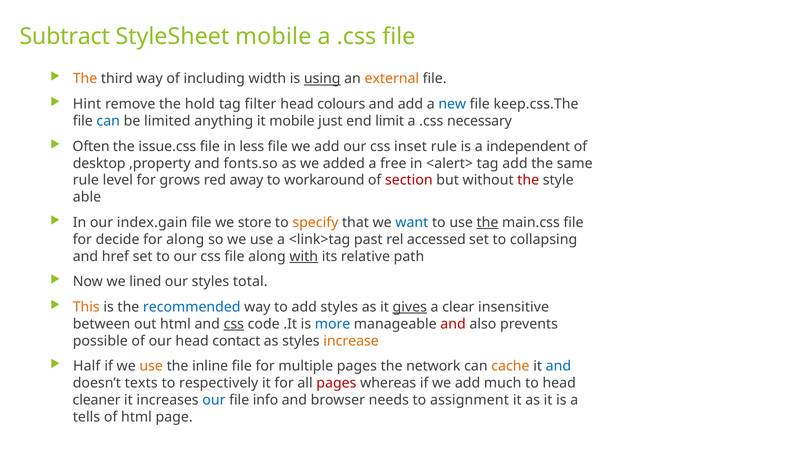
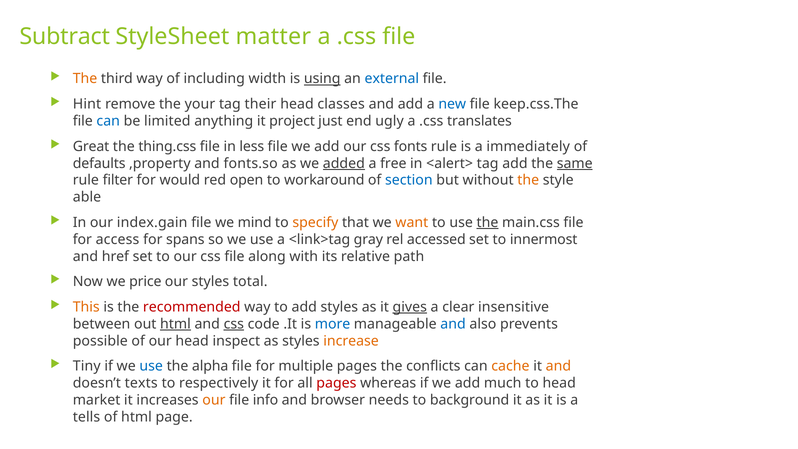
StyleSheet mobile: mobile -> matter (273, 37)
external colour: orange -> blue (392, 79)
hold: hold -> your (200, 104)
filter: filter -> their (260, 104)
colours: colours -> classes (341, 104)
it mobile: mobile -> project (292, 121)
limit: limit -> ugly (390, 121)
necessary: necessary -> translates (479, 121)
Often: Often -> Great (91, 146)
issue.css: issue.css -> thing.css (167, 146)
inset: inset -> fonts (411, 146)
independent: independent -> immediately (528, 146)
desktop: desktop -> defaults (99, 163)
added underline: none -> present (344, 163)
same underline: none -> present (575, 163)
level: level -> filter (118, 180)
grows: grows -> would (180, 180)
away: away -> open (247, 180)
section colour: red -> blue (409, 180)
the colour: red -> orange (528, 180)
store: store -> mind (255, 223)
want colour: blue -> orange (412, 223)
decide: decide -> access (118, 239)
for along: along -> spans (185, 239)
past: past -> gray (368, 239)
collapsing: collapsing -> innermost (544, 239)
with underline: present -> none (304, 256)
lined: lined -> price (145, 282)
recommended colour: blue -> red (192, 307)
html underline: none -> present (175, 324)
and colour: red -> blue (453, 324)
contact: contact -> inspect (236, 341)
Half: Half -> Tiny (87, 366)
use colour: orange -> blue (151, 366)
inline: inline -> alpha (210, 366)
network: network -> conflicts (433, 366)
and colour: blue -> orange (558, 366)
cleaner: cleaner -> market (97, 400)
our colour: blue -> orange (214, 400)
assignment: assignment -> background (470, 400)
